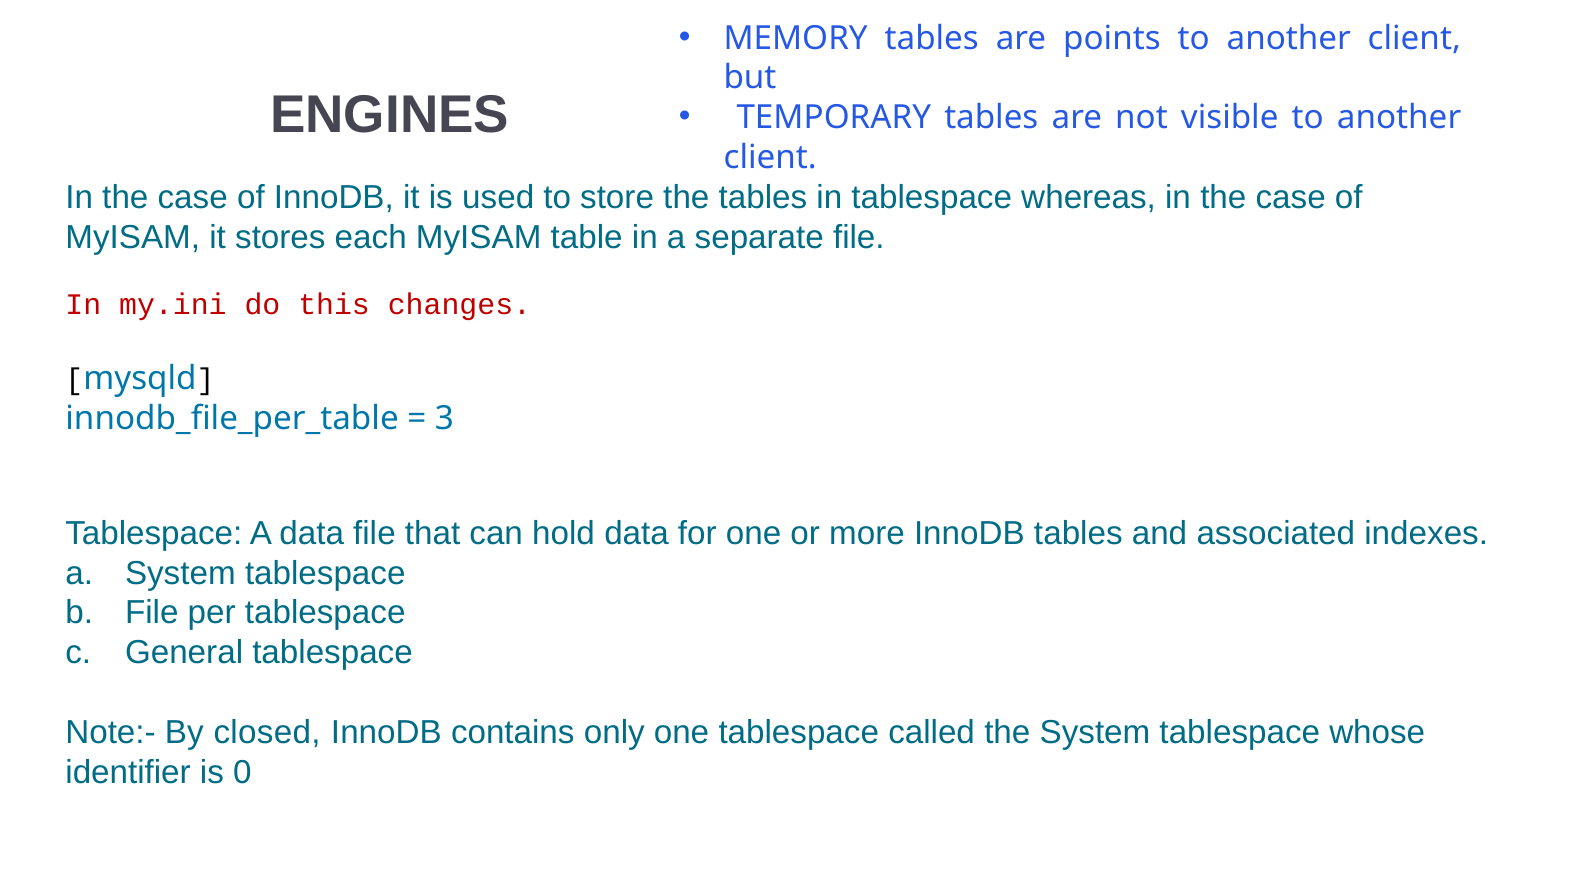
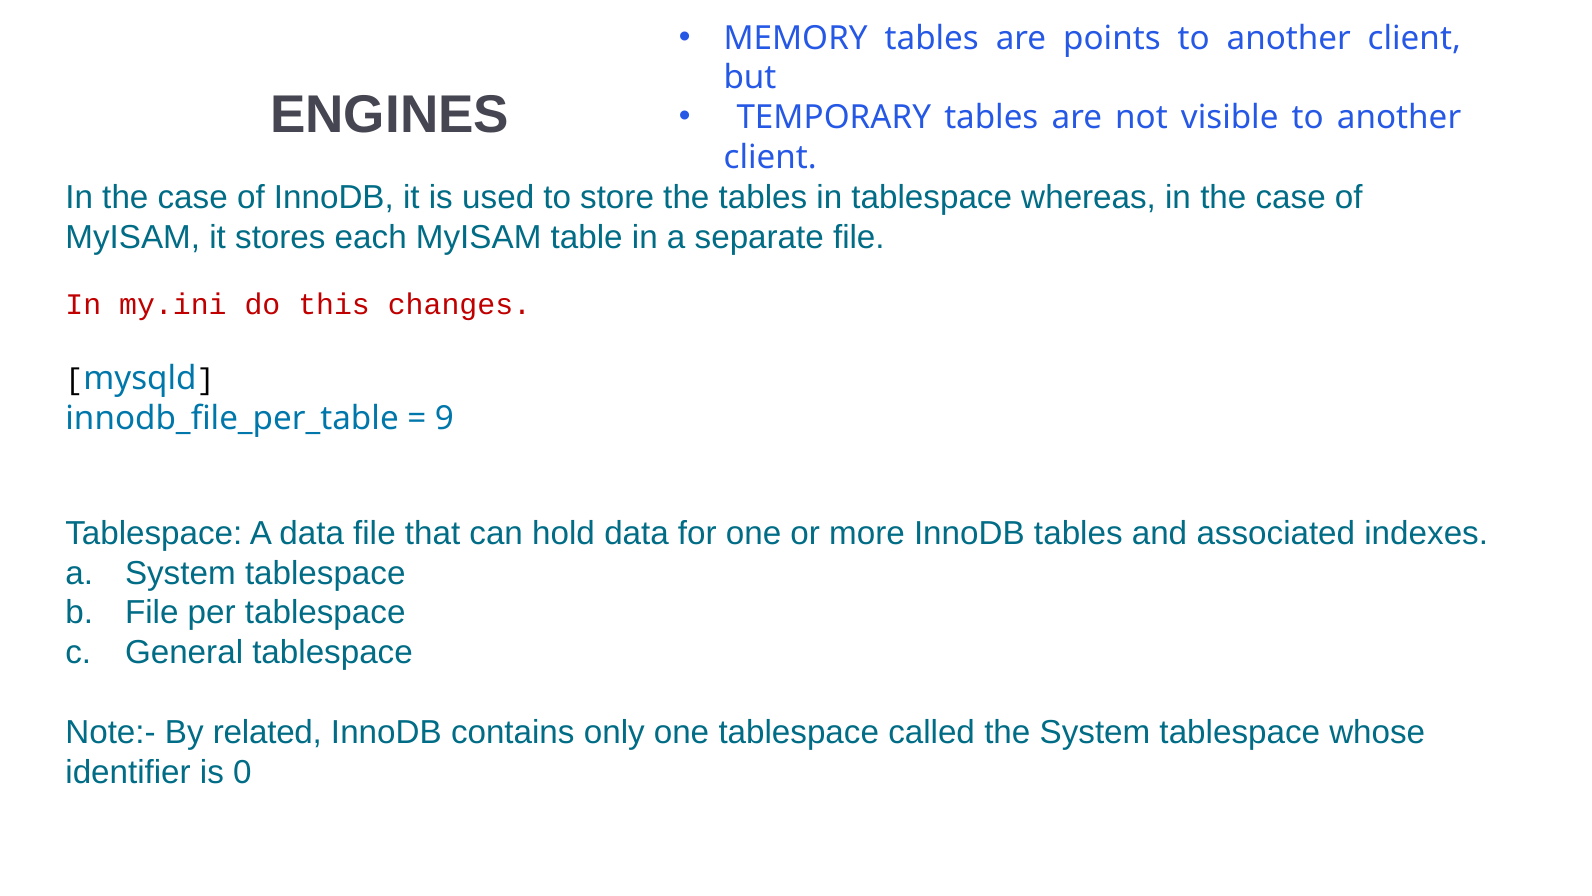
3: 3 -> 9 (444, 418)
closed: closed -> related (267, 732)
